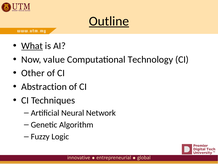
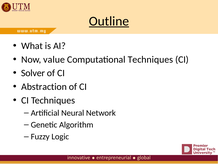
What underline: present -> none (32, 46)
Computational Technology: Technology -> Techniques (150, 59)
Other: Other -> Solver (33, 73)
